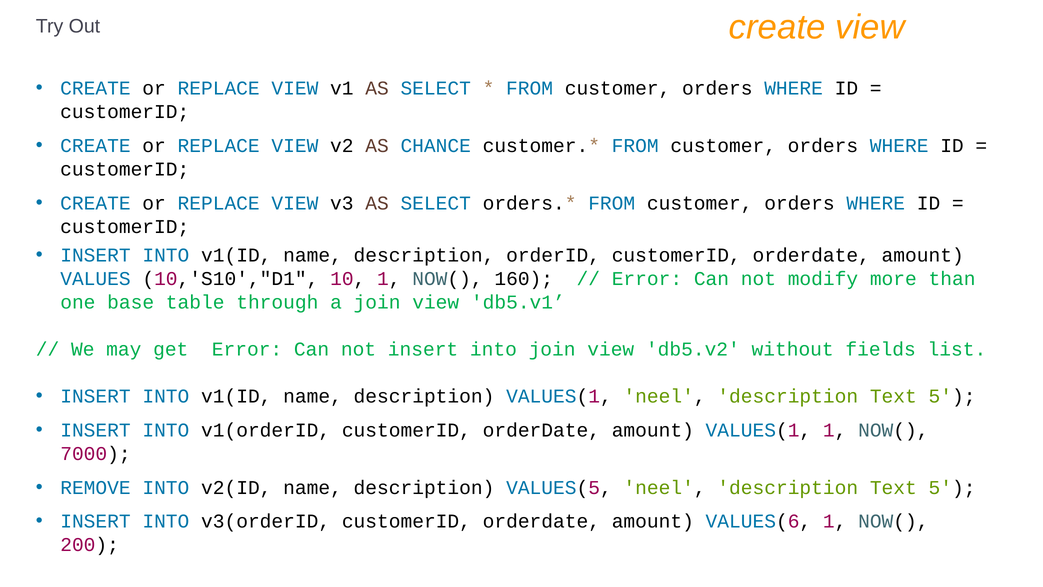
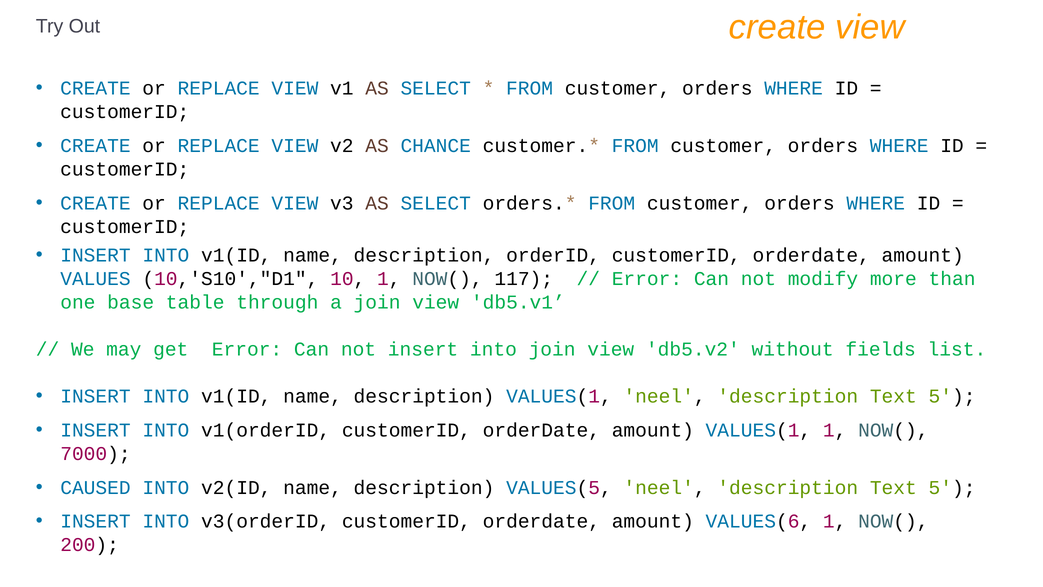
160: 160 -> 117 (524, 279)
REMOVE: REMOVE -> CAUSED (95, 487)
